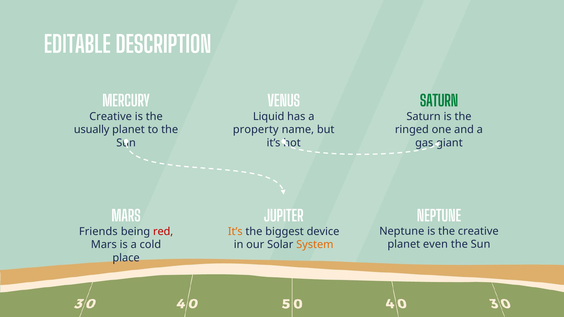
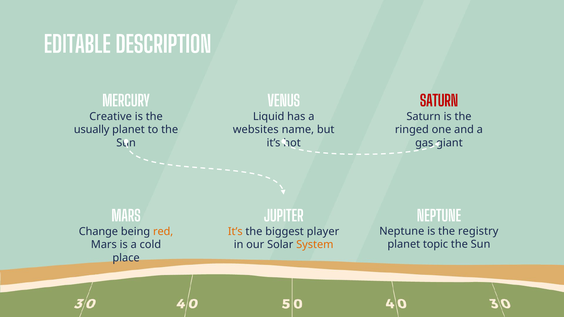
SATURN colour: green -> red (439, 101)
property: property -> websites (256, 130)
the creative: creative -> registry (478, 231)
Friends: Friends -> Change (98, 232)
red colour: red -> orange (163, 232)
device: device -> player (323, 232)
even: even -> topic (436, 245)
